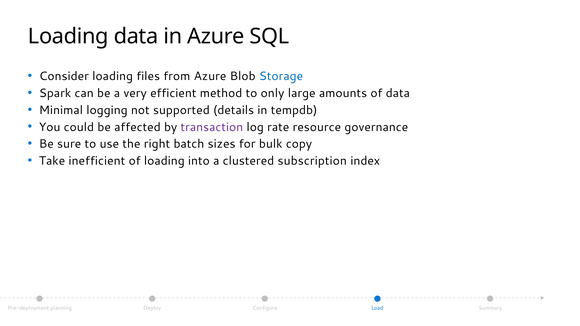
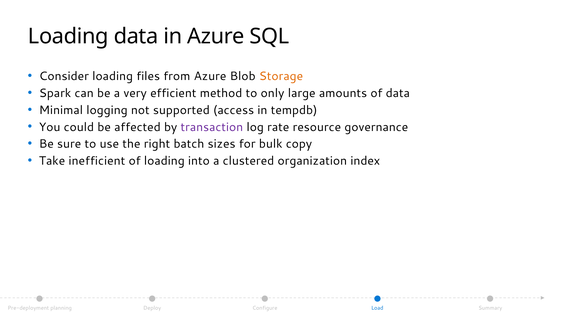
Storage colour: blue -> orange (281, 76)
details: details -> access (234, 110)
subscription: subscription -> organization (312, 161)
